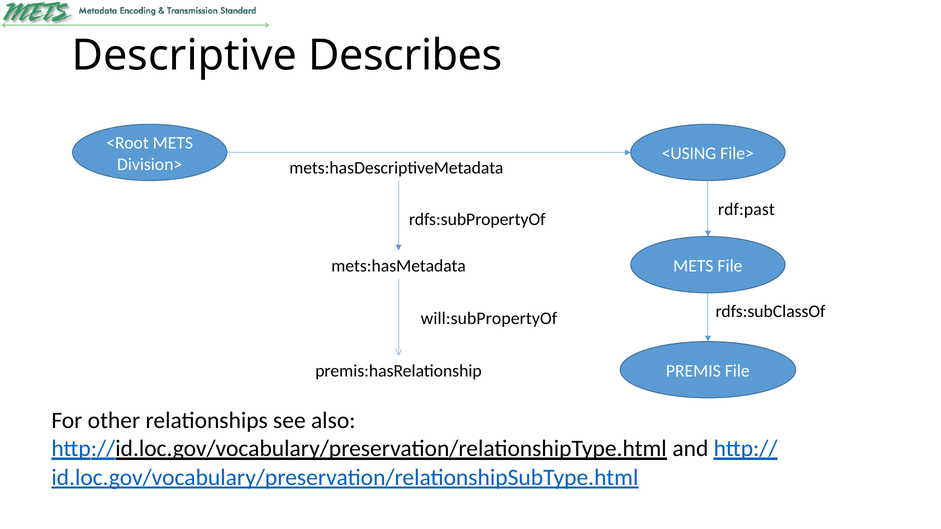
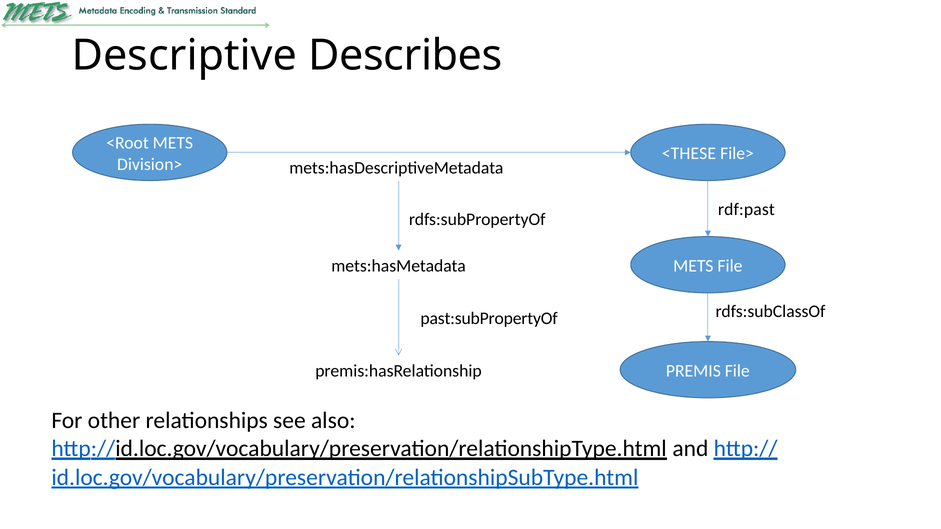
<USING: <USING -> <THESE (689, 154)
will:subPropertyOf: will:subPropertyOf -> past:subPropertyOf (489, 318)
